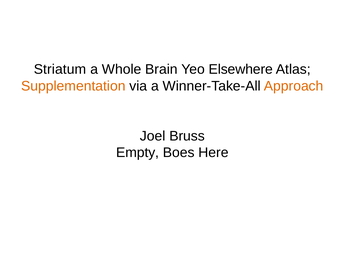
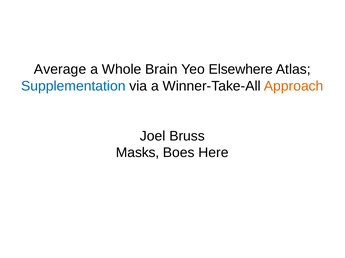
Striatum: Striatum -> Average (60, 70)
Supplementation colour: orange -> blue (73, 86)
Empty: Empty -> Masks (138, 153)
